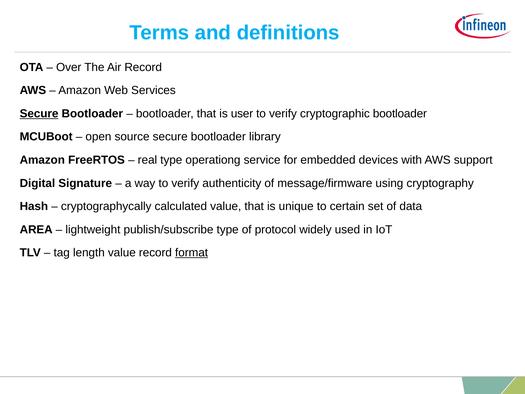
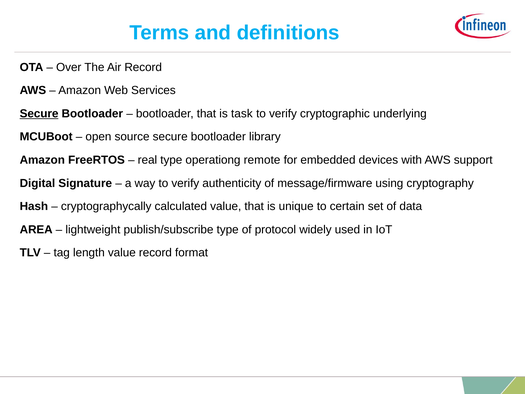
user: user -> task (242, 114)
cryptographic bootloader: bootloader -> underlying (400, 114)
service: service -> remote (262, 160)
format underline: present -> none (192, 253)
